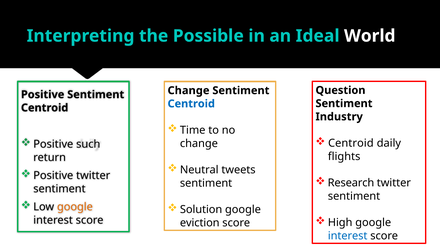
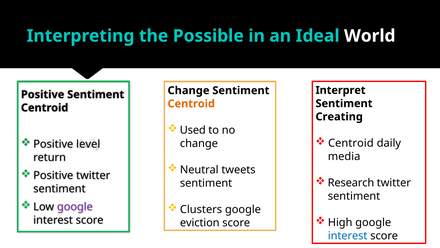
Question: Question -> Interpret (341, 90)
Centroid colour: blue -> orange (191, 104)
Industry: Industry -> Creating (339, 116)
Time: Time -> Used (193, 130)
such: such -> level (88, 144)
flights: flights -> media (344, 156)
google colour: orange -> purple (75, 207)
Solution: Solution -> Clusters (201, 209)
